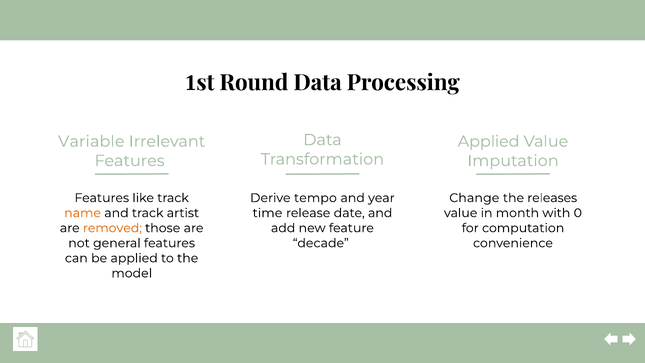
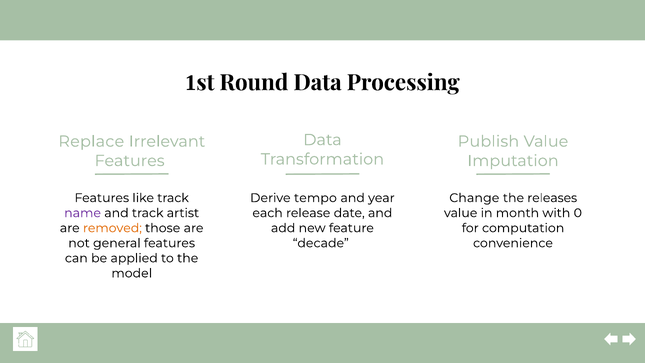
Variable: Variable -> Replace (91, 141)
Applied: Applied -> Publish (488, 141)
name colour: orange -> purple (83, 213)
time: time -> each (268, 213)
